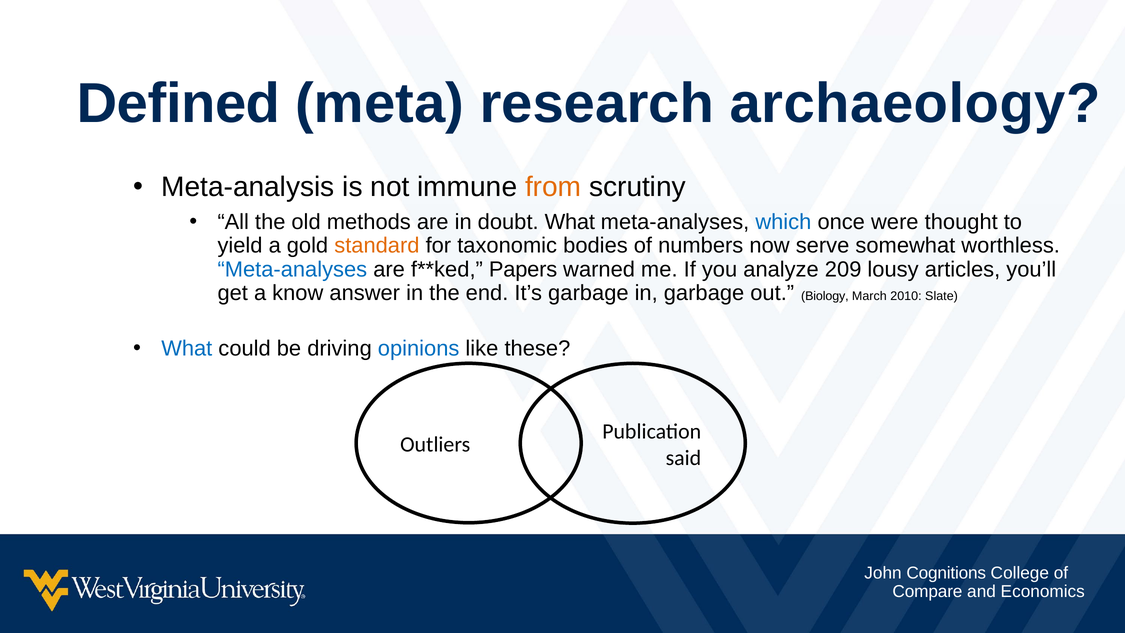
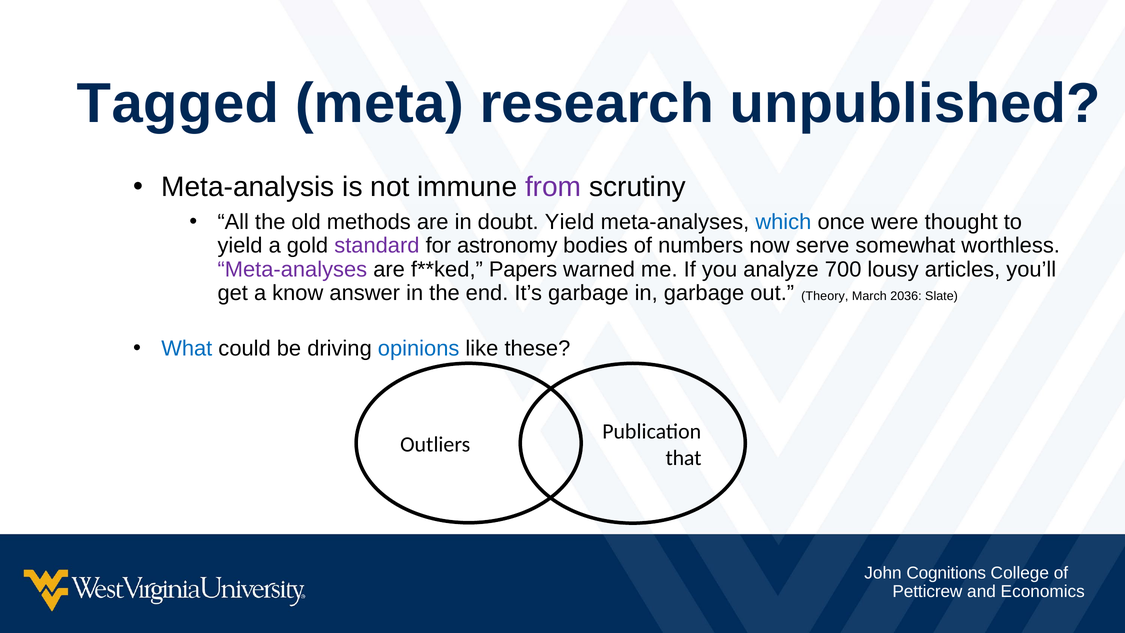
Defined: Defined -> Tagged (178, 104)
archaeology: archaeology -> unpublished (915, 104)
from colour: orange -> purple (553, 187)
doubt What: What -> Yield (570, 222)
standard colour: orange -> purple (377, 246)
taxonomic: taxonomic -> astronomy (507, 246)
Meta-analyses colour: blue -> purple (292, 269)
209: 209 -> 700 (843, 269)
Biology: Biology -> Theory (825, 296)
2010: 2010 -> 2036 (906, 296)
said: said -> that (684, 458)
Compare: Compare -> Petticrew (927, 592)
